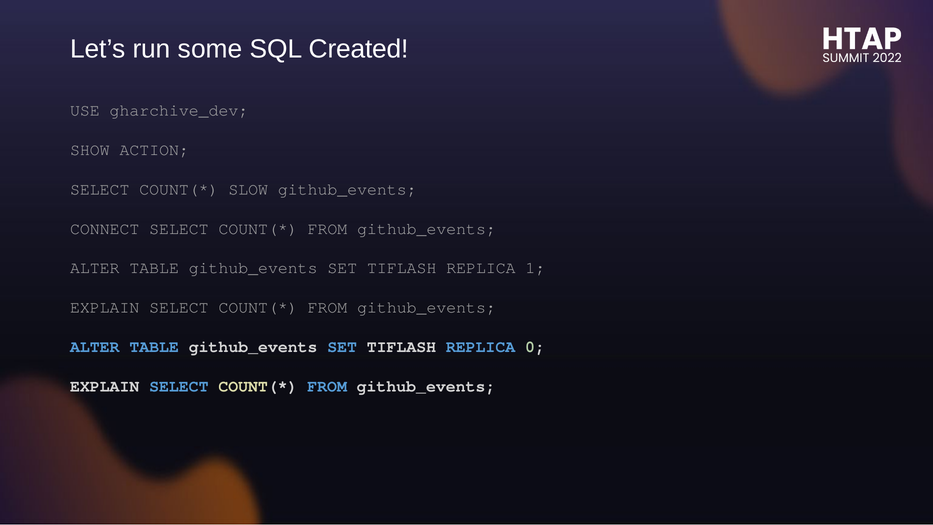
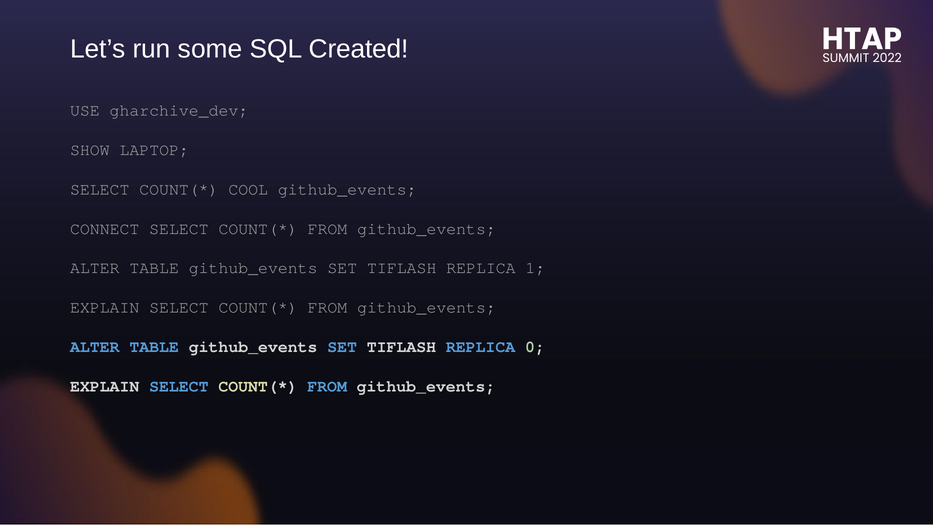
ACTION: ACTION -> LAPTOP (154, 150)
SLOW: SLOW -> COOL (248, 189)
